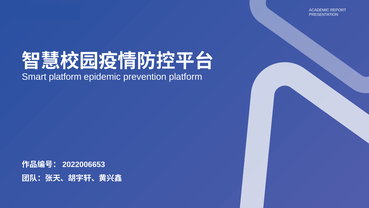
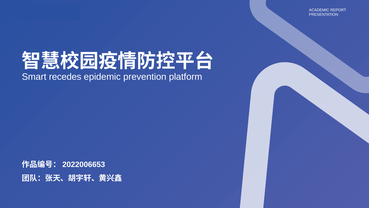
Smart platform: platform -> recedes (65, 77)
